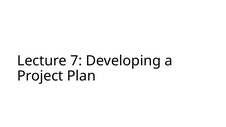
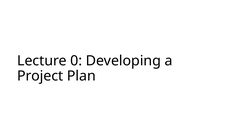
7: 7 -> 0 (76, 61)
